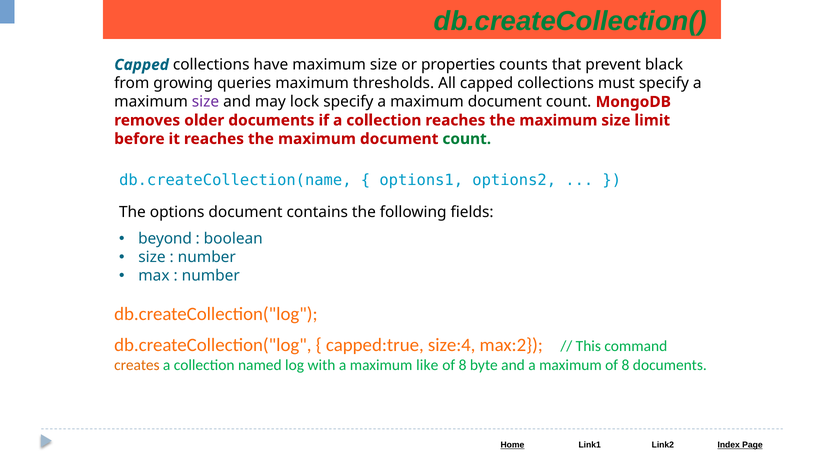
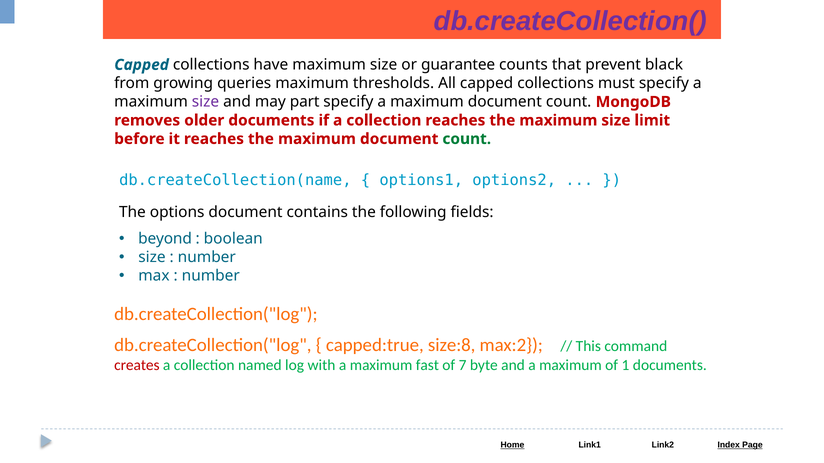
db.createCollection( colour: green -> purple (570, 21)
properties: properties -> guarantee (458, 65)
lock: lock -> part (305, 102)
size:4: size:4 -> size:8 (452, 345)
creates colour: orange -> red (137, 366)
like: like -> fast (427, 366)
8: 8 -> 7 (463, 366)
maximum of 8: 8 -> 1 (625, 366)
